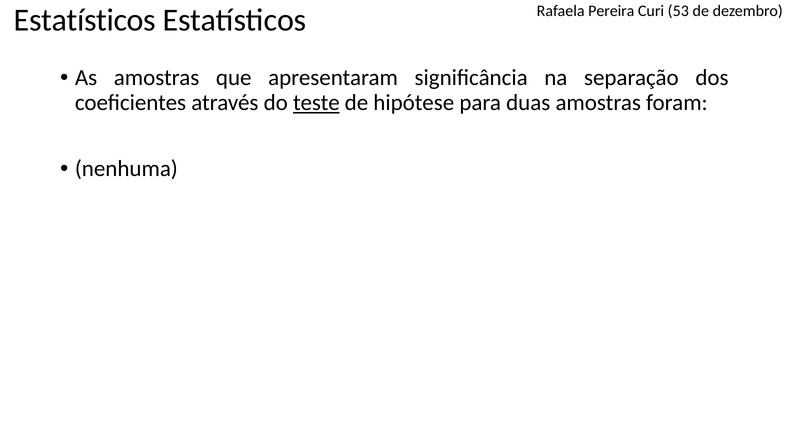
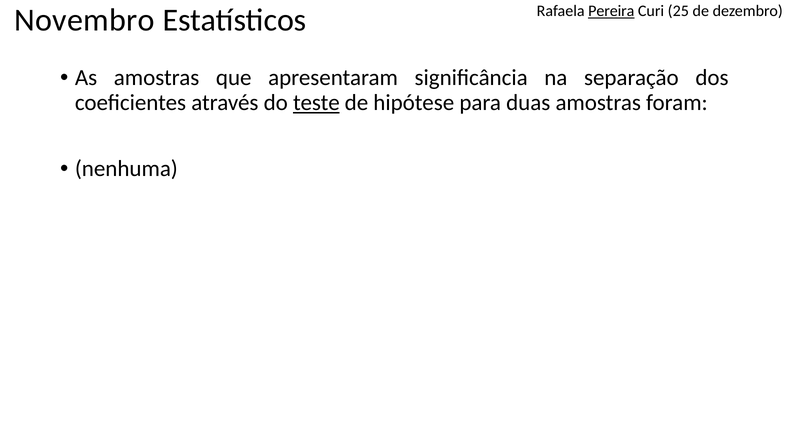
Pereira underline: none -> present (611, 11)
53: 53 -> 25 (678, 11)
Estatísticos: Estatísticos -> Novembro (85, 20)
